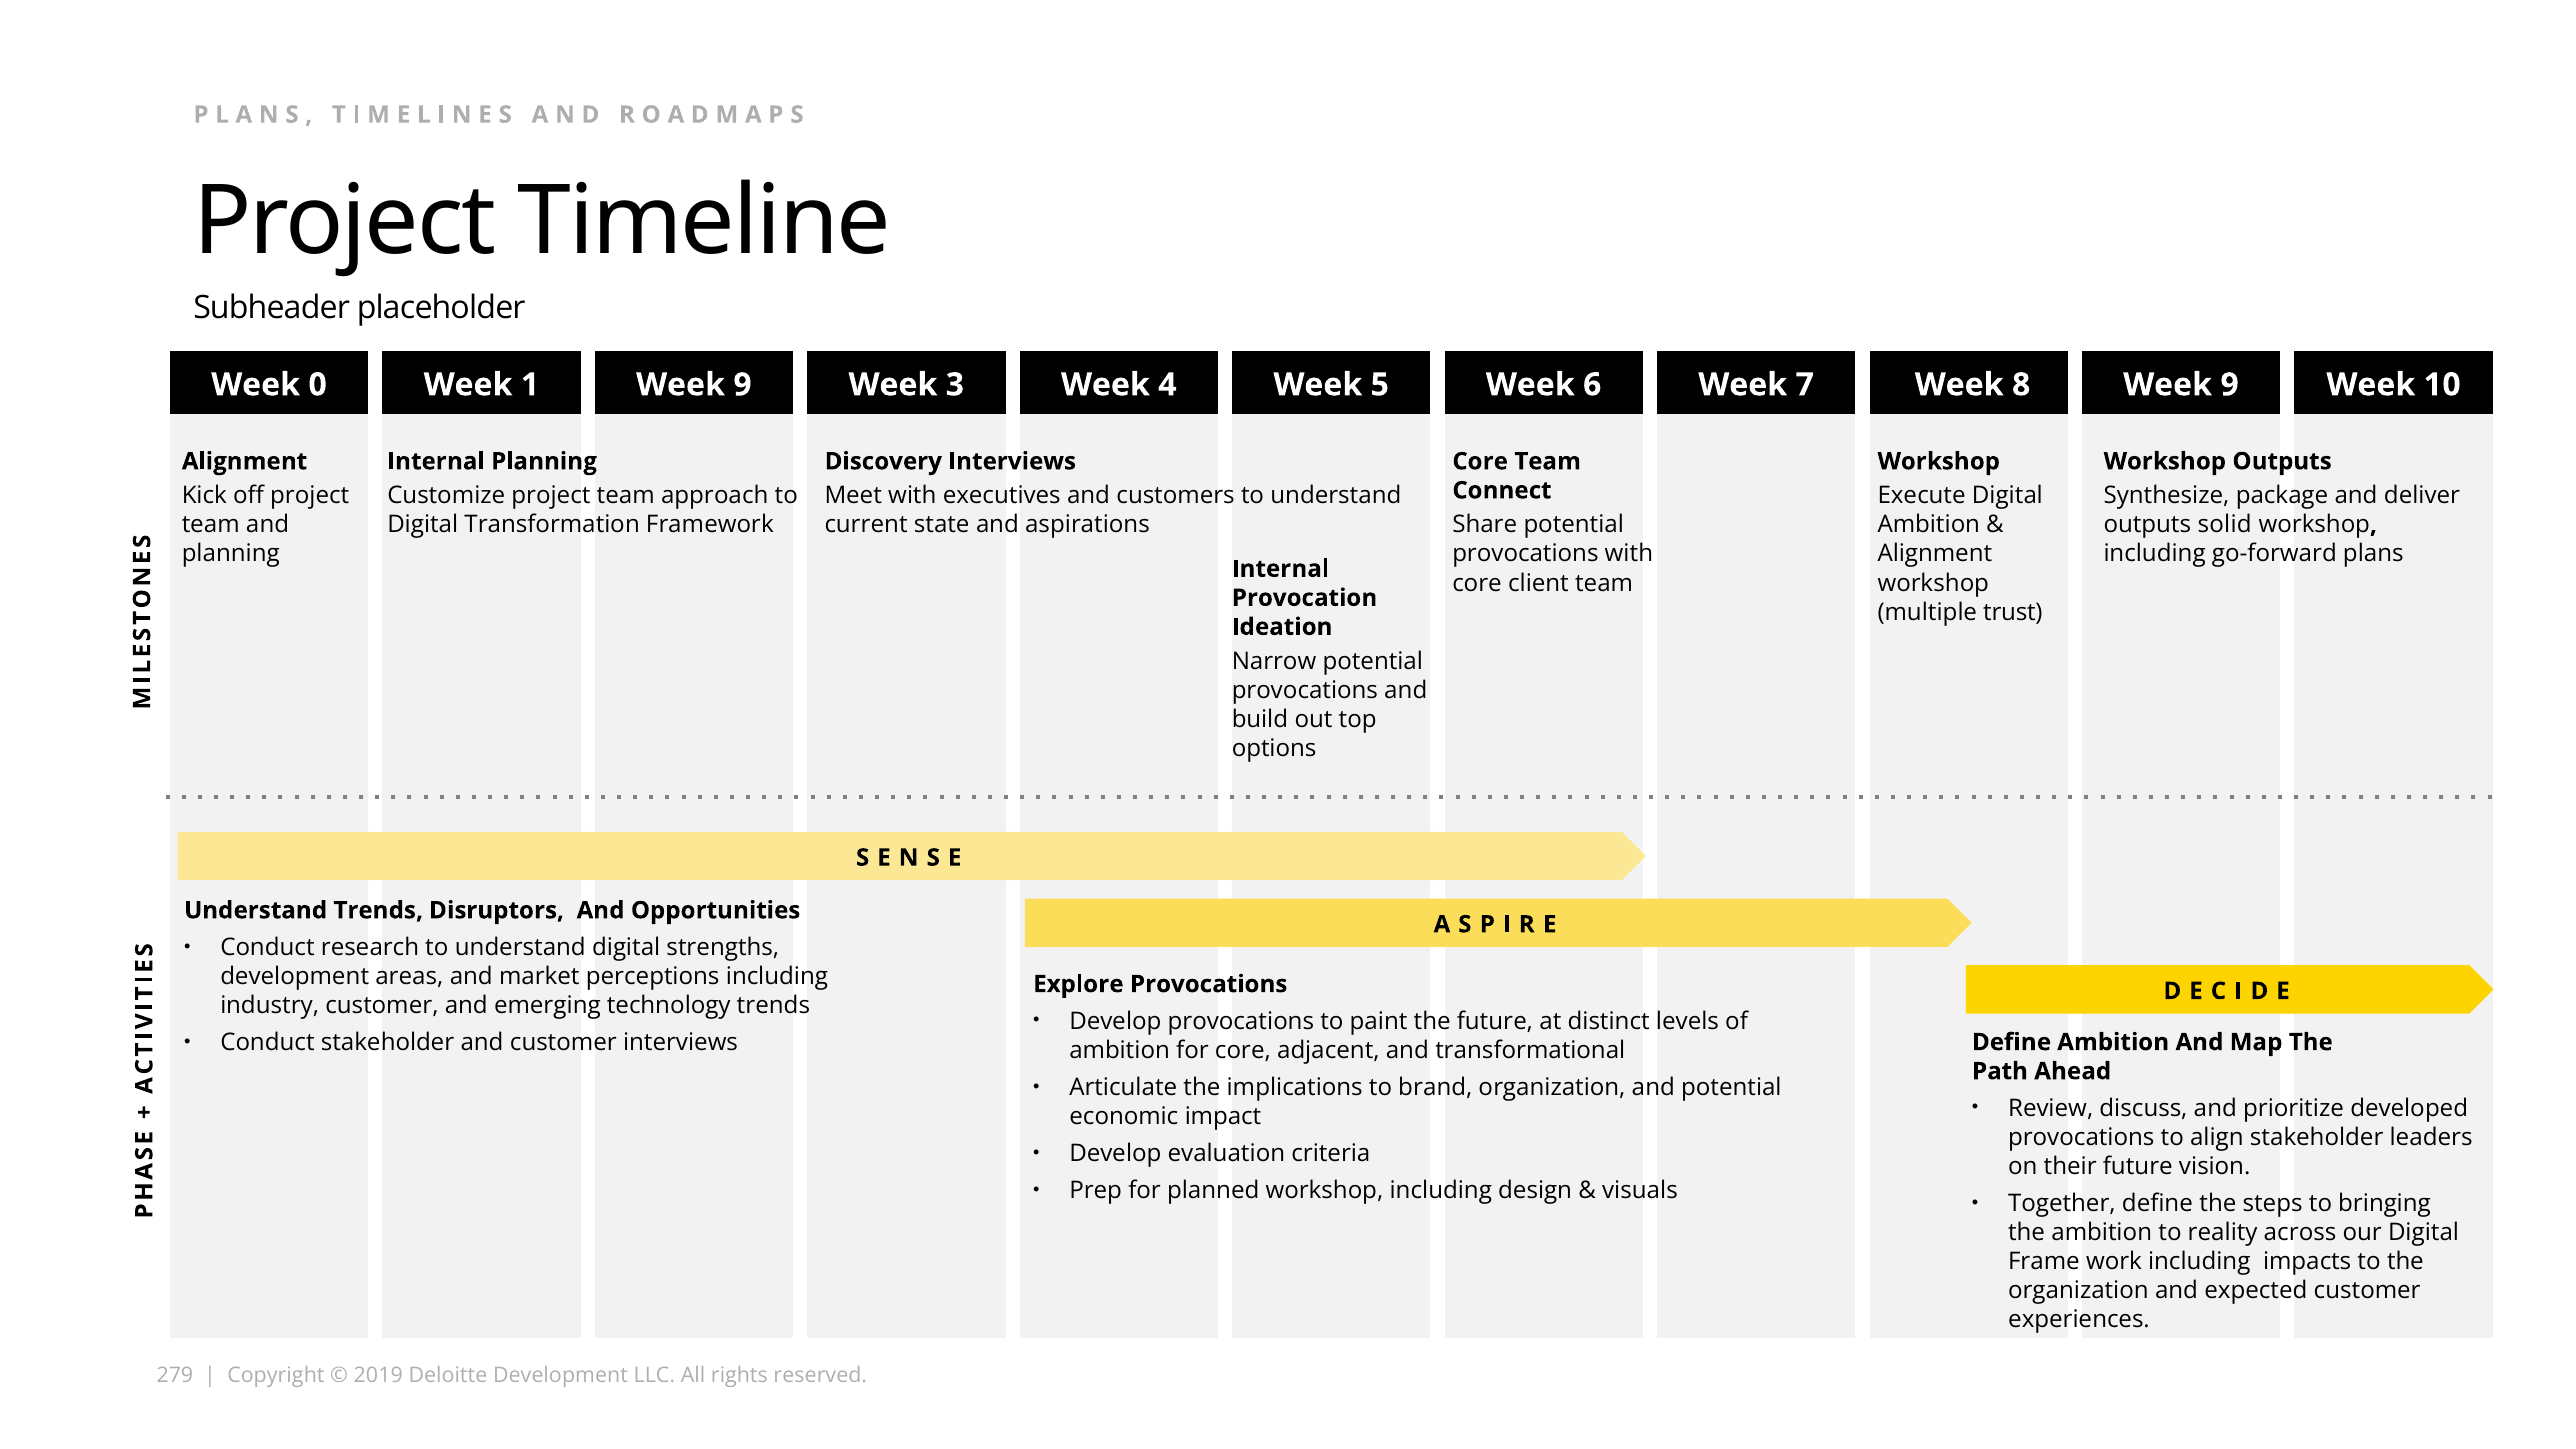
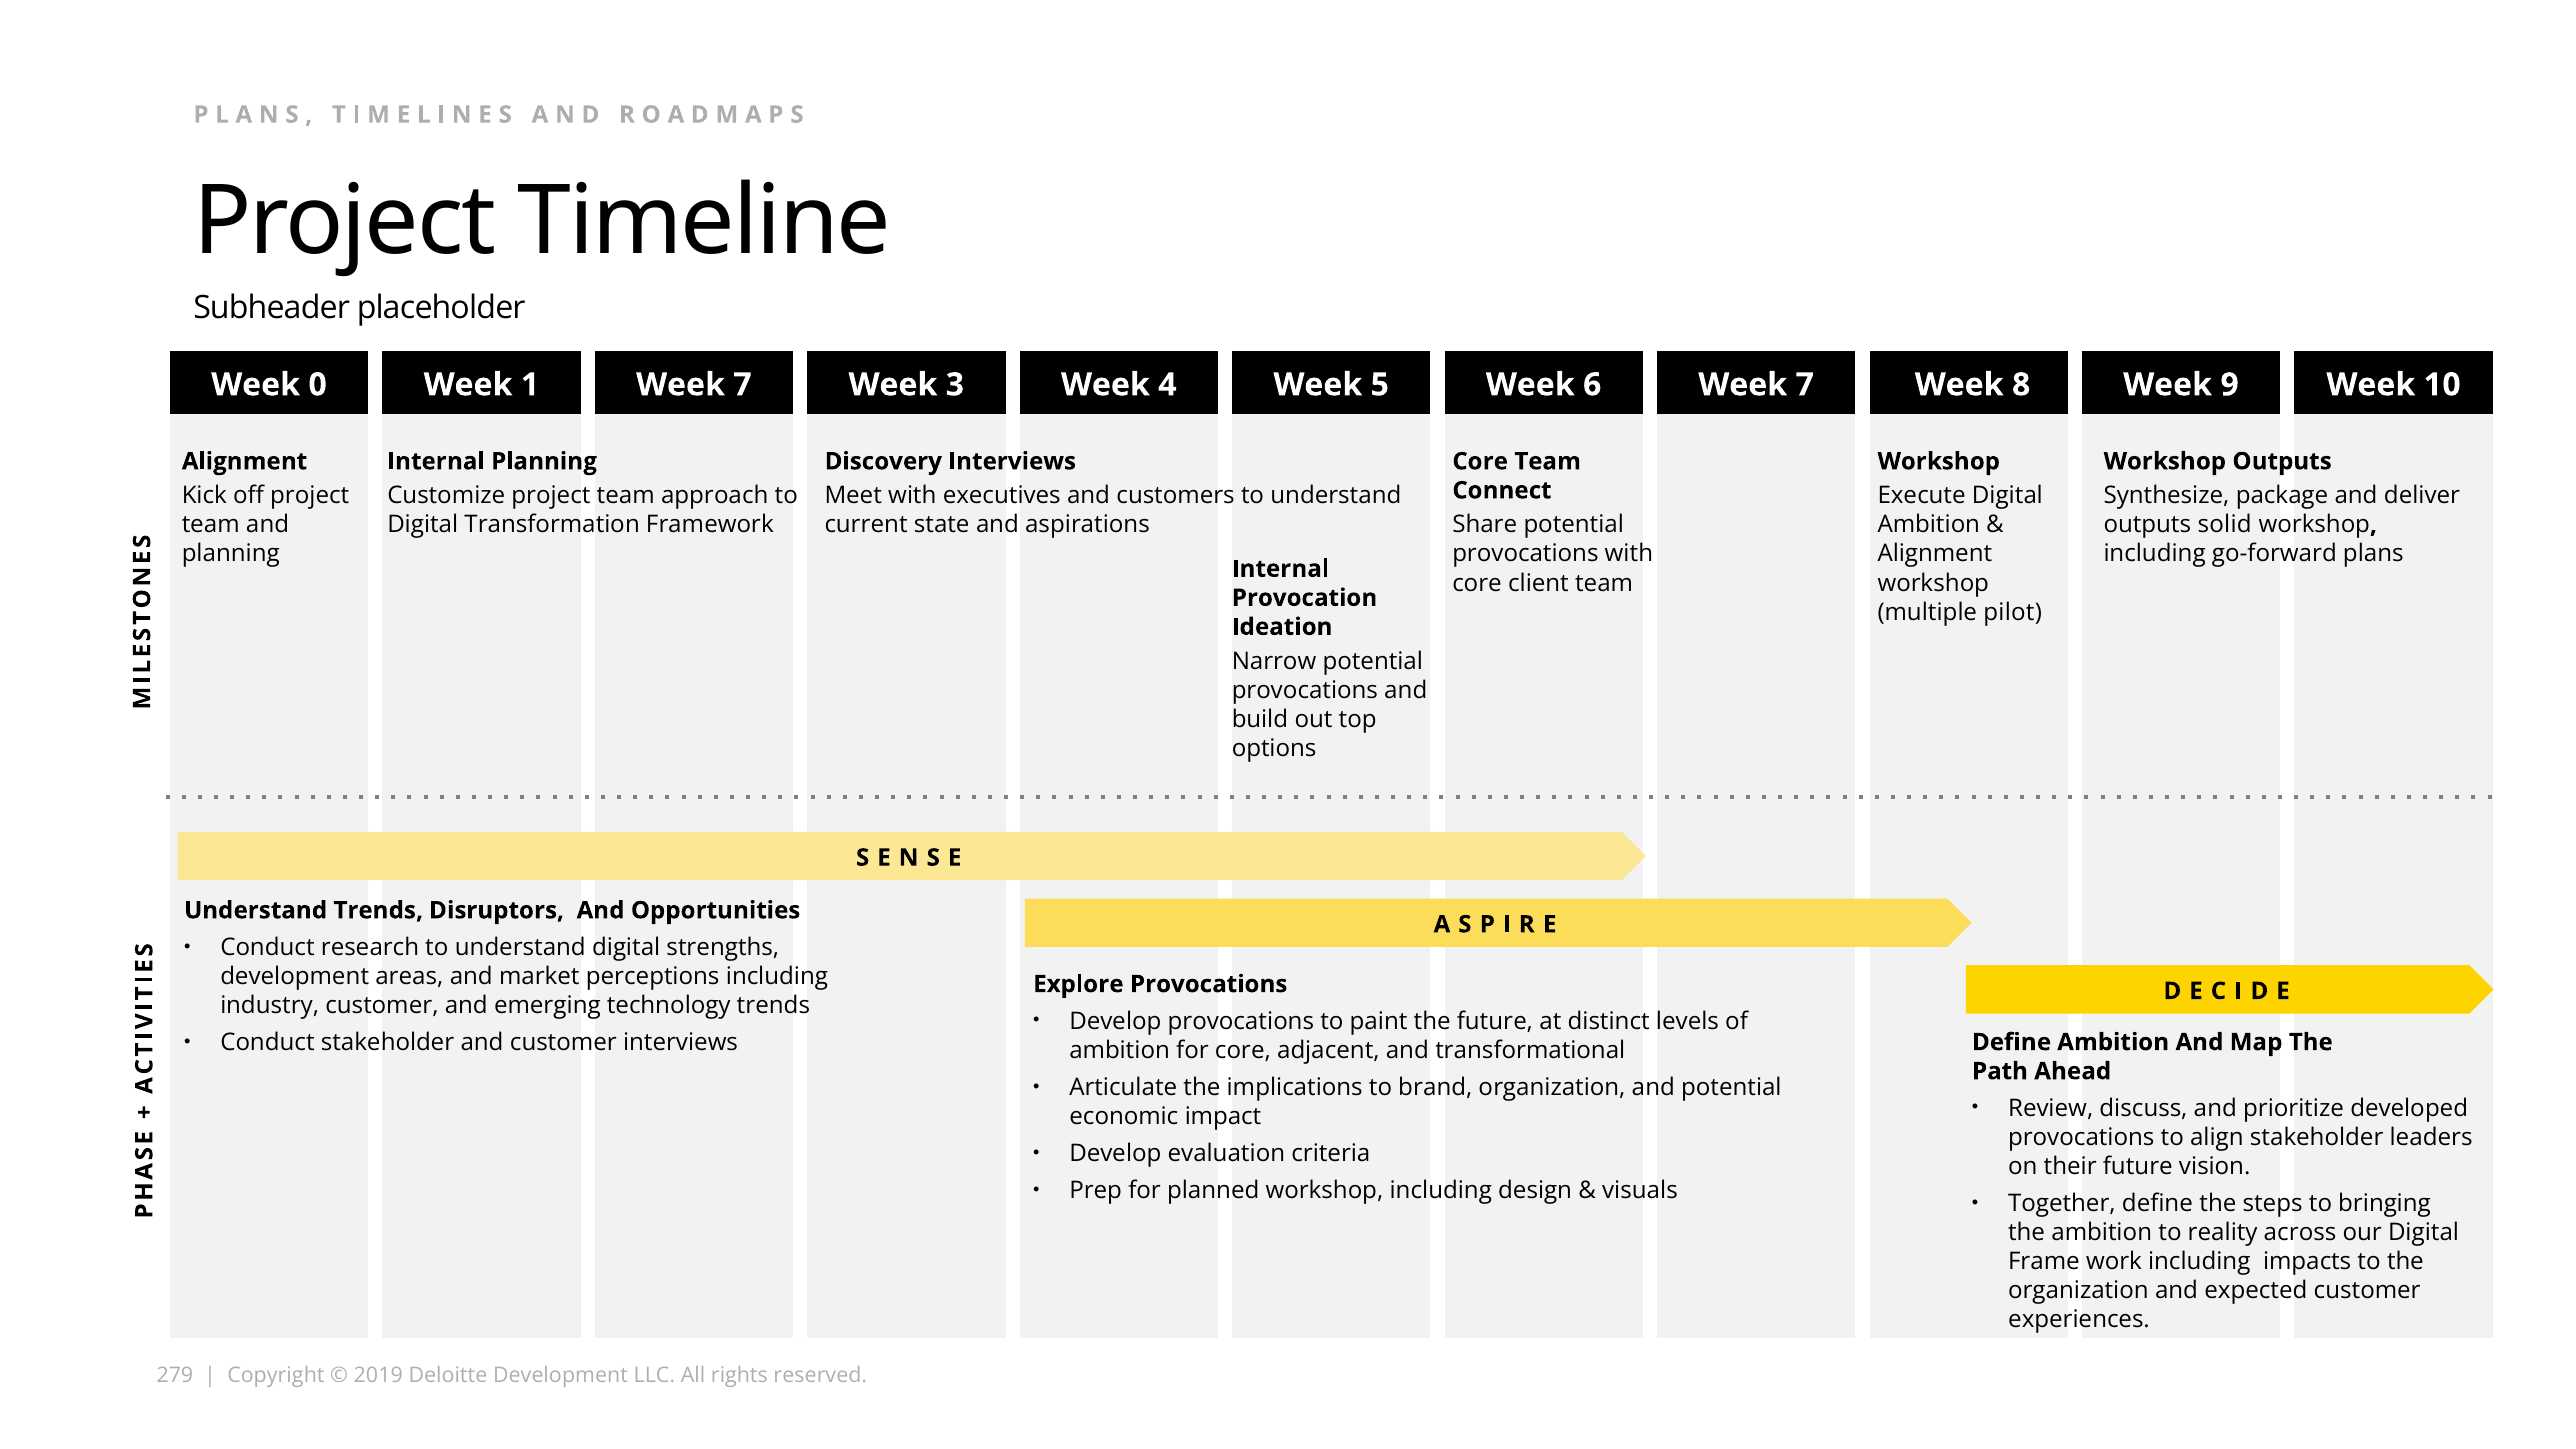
1 Week 9: 9 -> 7 (742, 385)
trust: trust -> pilot (2013, 612)
